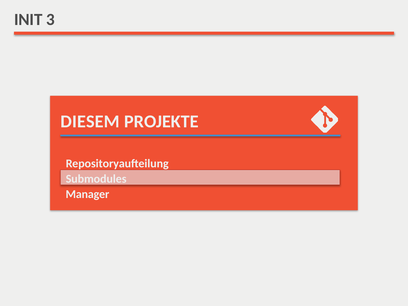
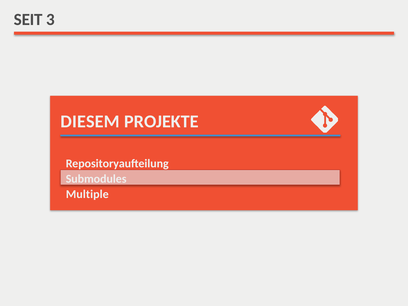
INIT: INIT -> SEIT (28, 20)
Manager: Manager -> Multiple (87, 194)
